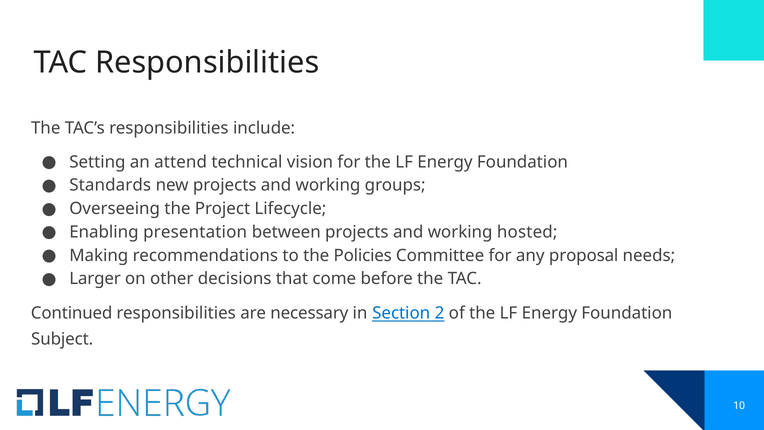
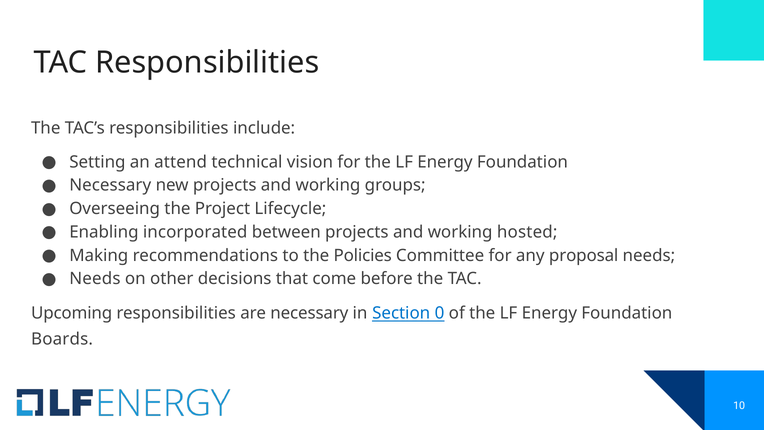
Standards: Standards -> Necessary (110, 185)
presentation: presentation -> incorporated (195, 232)
Larger: Larger -> Needs (95, 279)
Continued: Continued -> Upcoming (72, 313)
2: 2 -> 0 (439, 313)
Subject: Subject -> Boards (62, 339)
